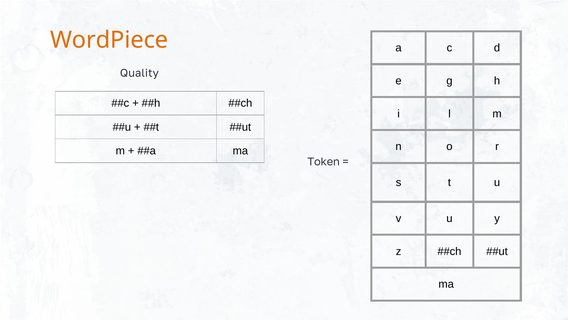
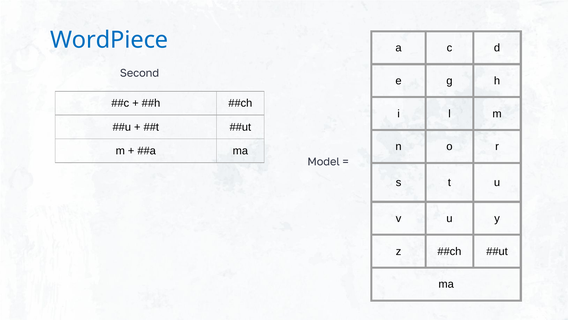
WordPiece colour: orange -> blue (109, 40)
Quality: Quality -> Second (140, 73)
Token: Token -> Model (324, 162)
